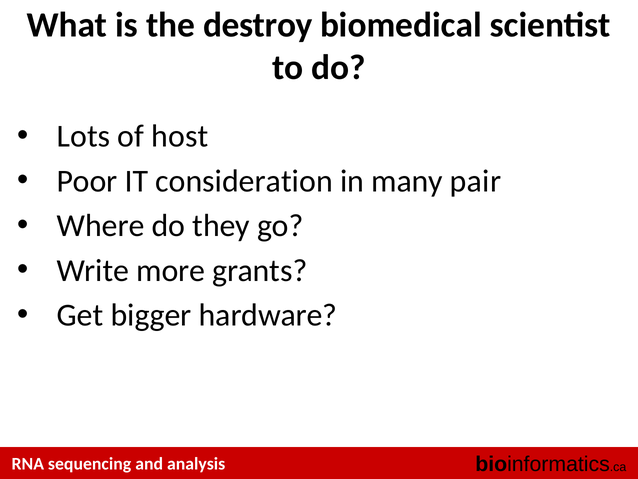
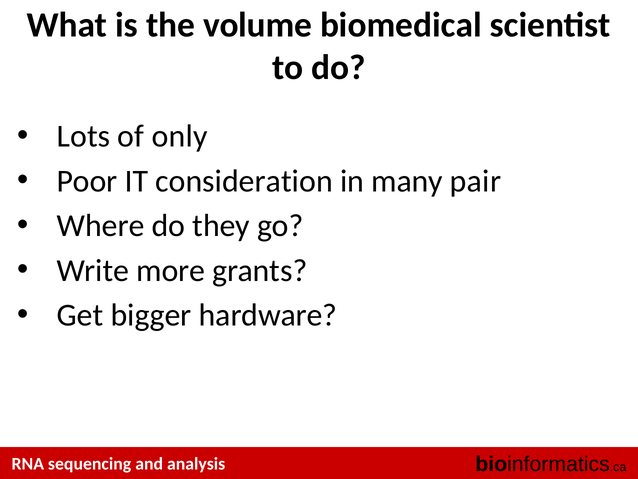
destroy: destroy -> volume (258, 25)
host: host -> only (180, 136)
